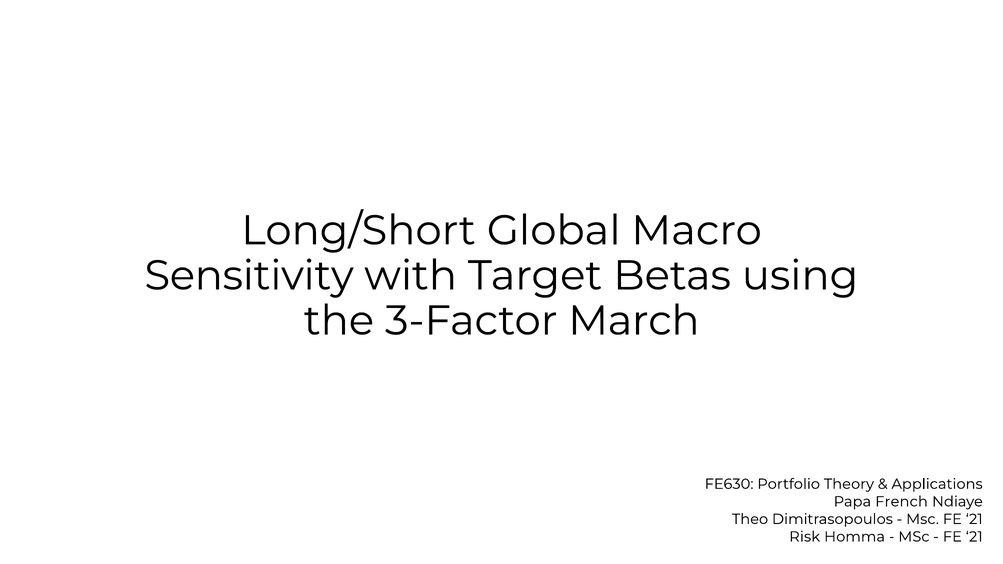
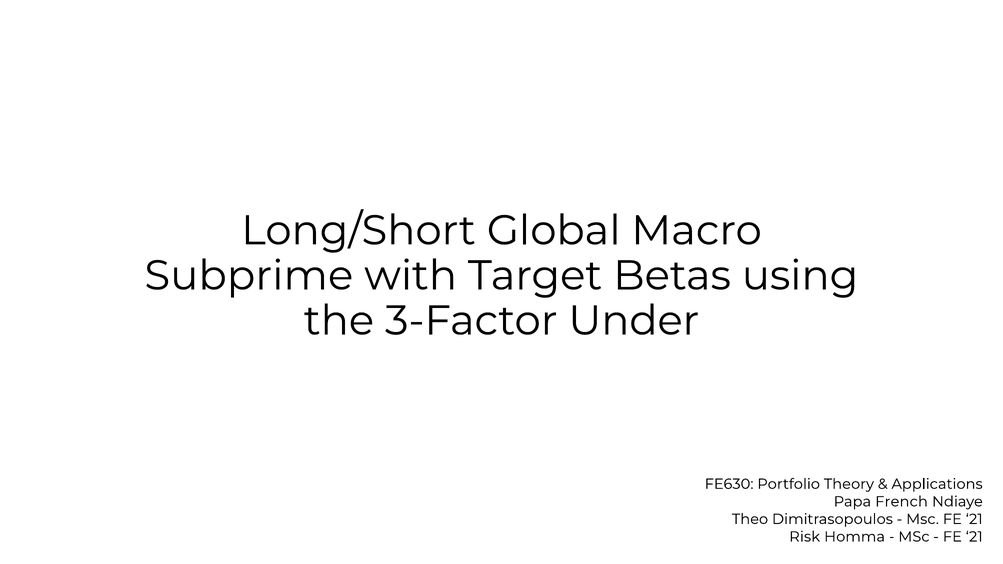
Sensitivity: Sensitivity -> Subprime (249, 276)
March: March -> Under (634, 321)
